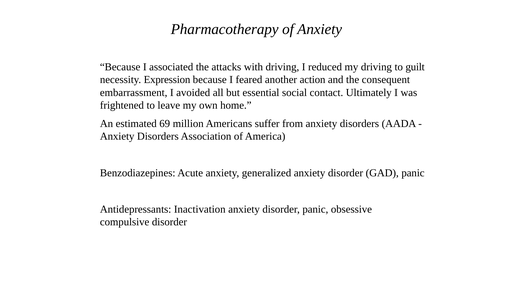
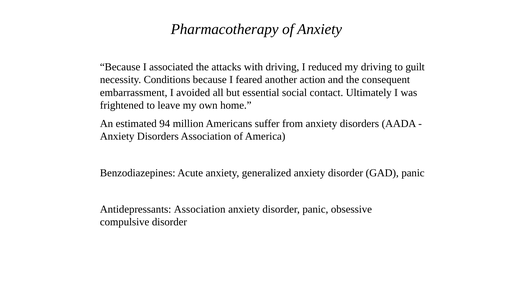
Expression: Expression -> Conditions (167, 80)
69: 69 -> 94 (165, 123)
Antidepressants Inactivation: Inactivation -> Association (200, 209)
